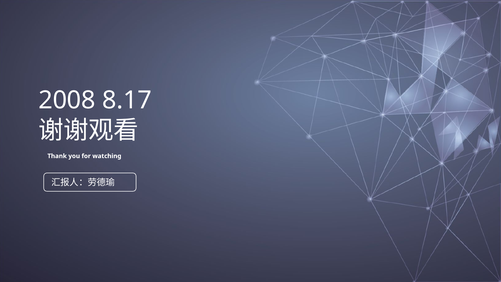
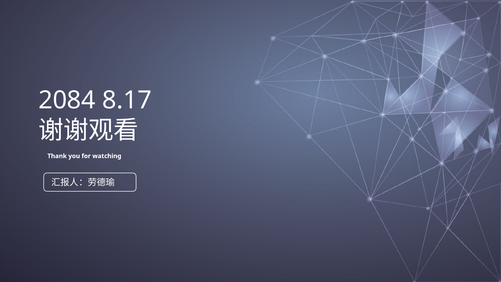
2008: 2008 -> 2084 (67, 100)
